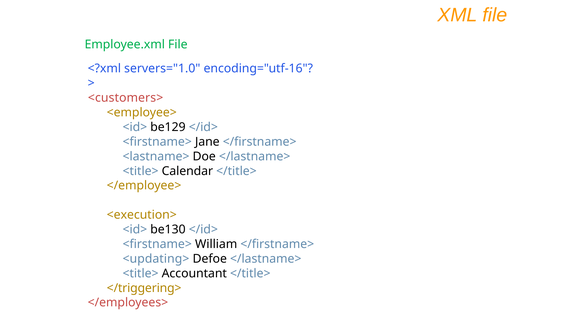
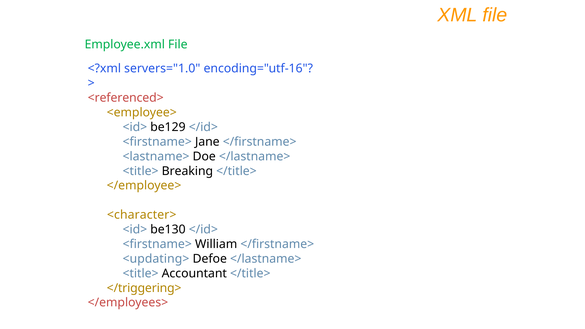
<customers>: <customers> -> <referenced> (126, 98)
Calendar: Calendar -> Breaking (187, 171)
<execution>: <execution> -> <character> (142, 215)
